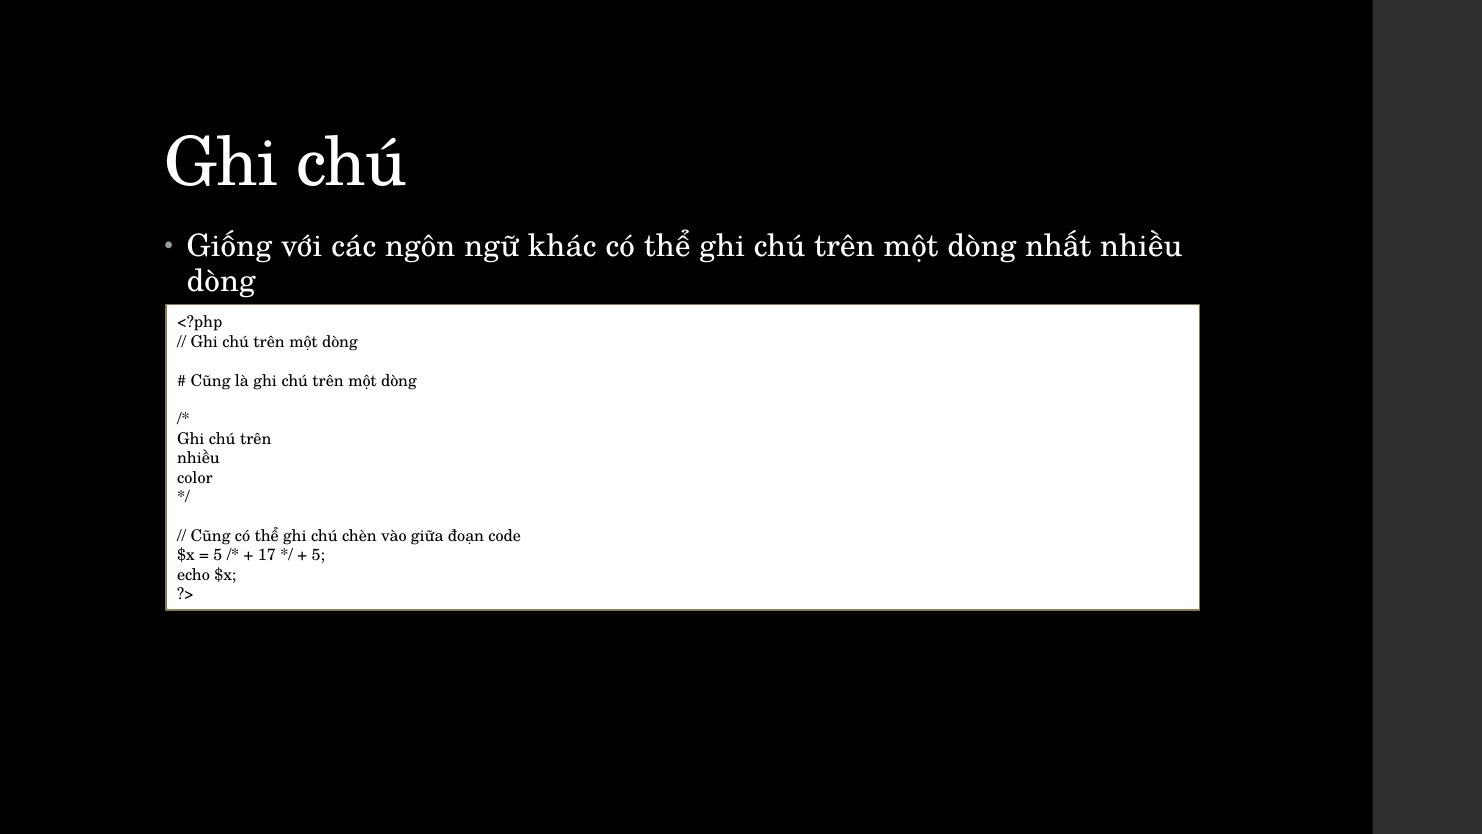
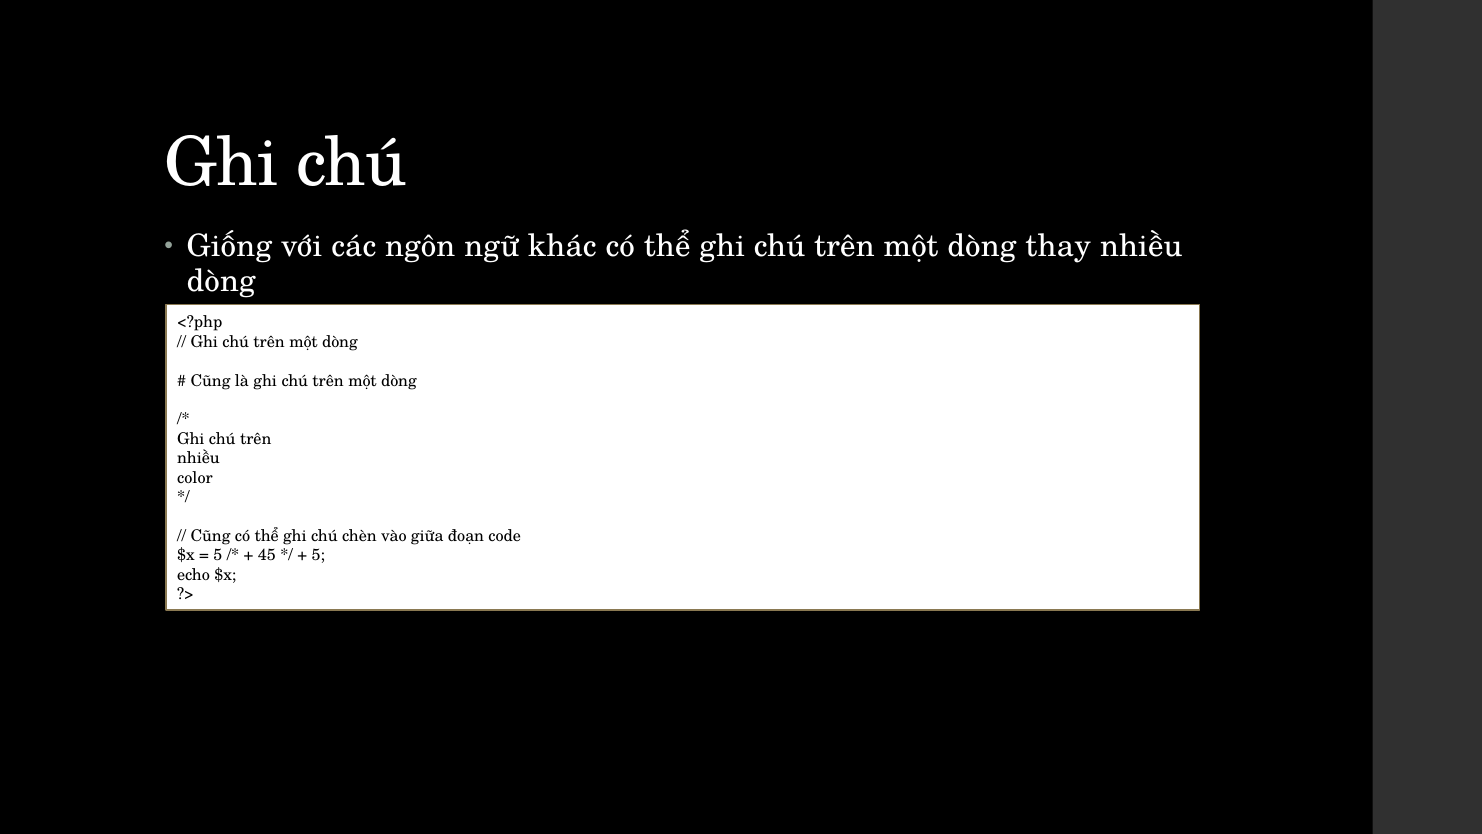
nhất: nhất -> thay (1058, 246)
17: 17 -> 45 (267, 555)
